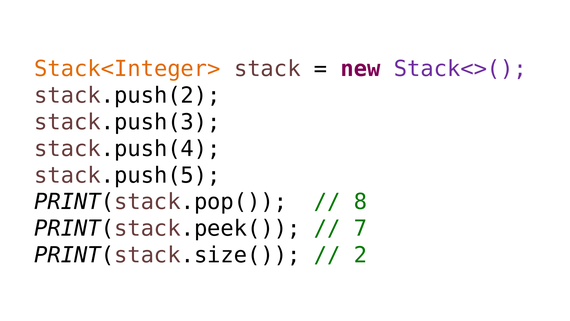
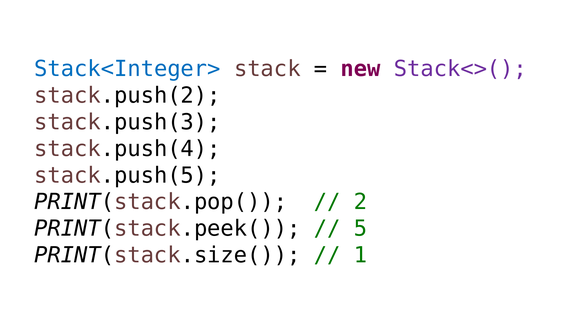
Stack<Integer> colour: orange -> blue (127, 69)
8: 8 -> 2 (360, 202)
7: 7 -> 5 (360, 228)
2: 2 -> 1 (360, 255)
